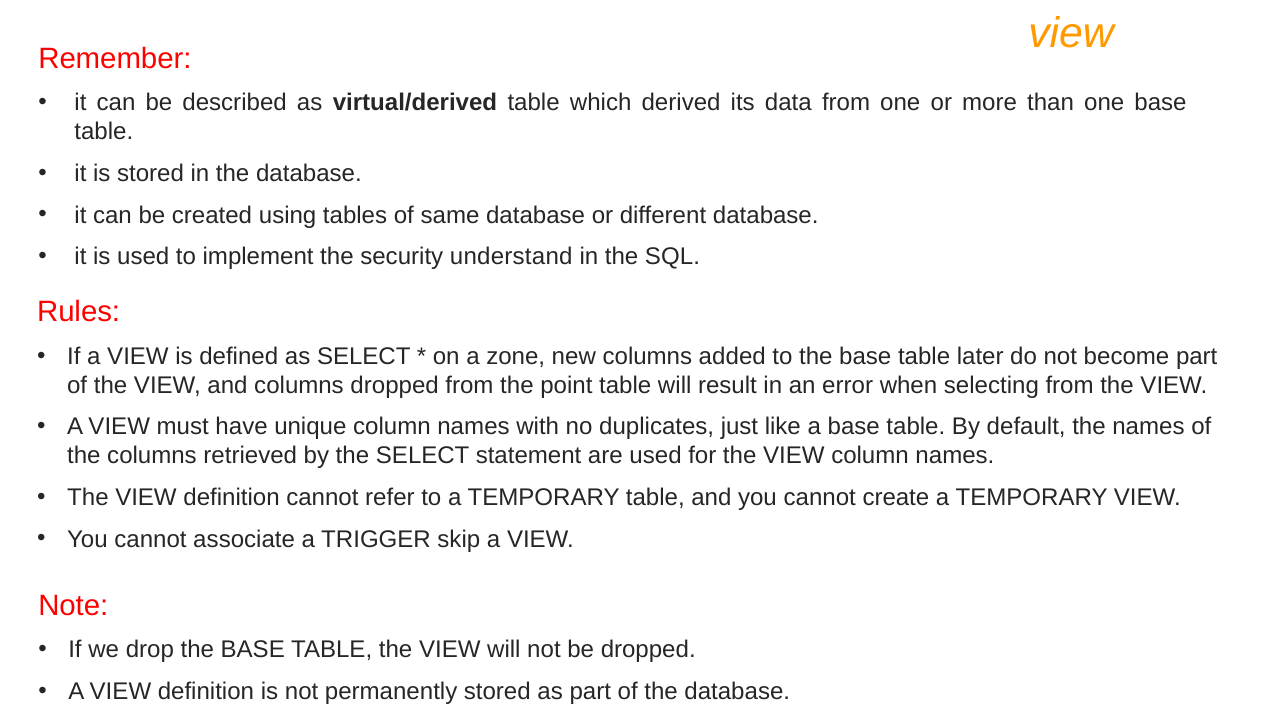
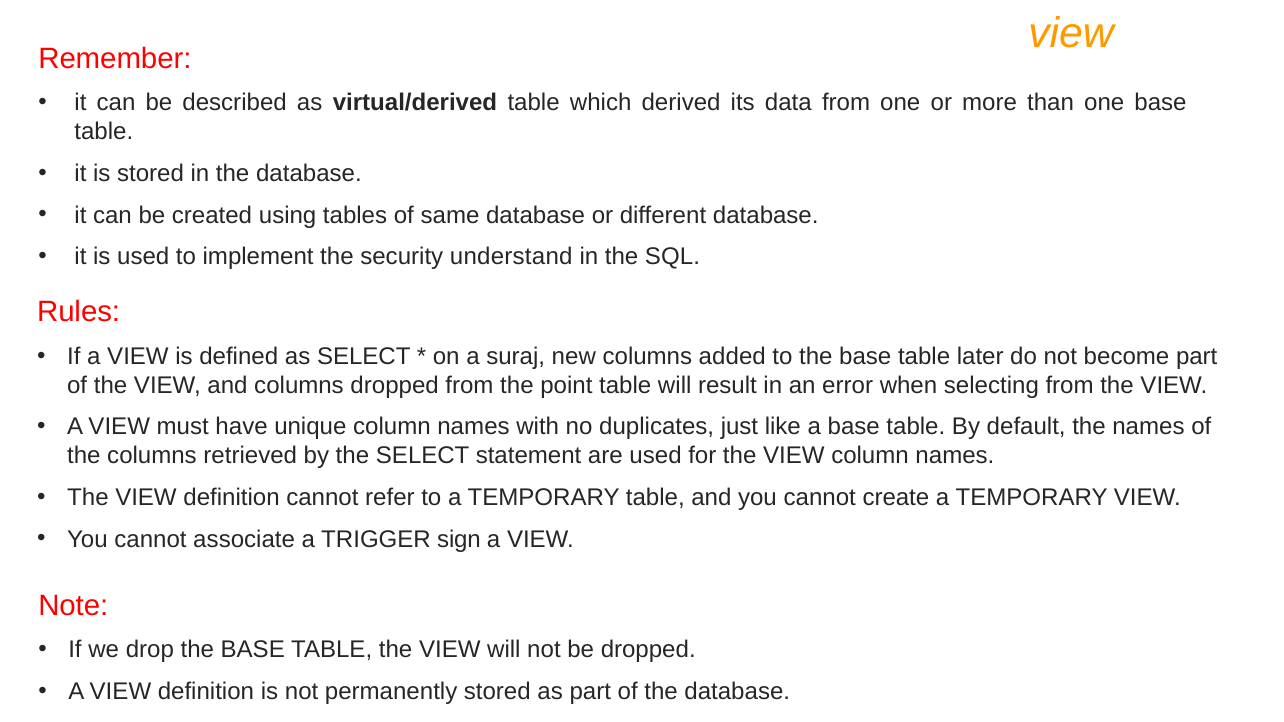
zone: zone -> suraj (516, 356)
skip: skip -> sign (459, 539)
